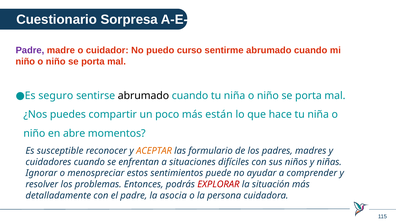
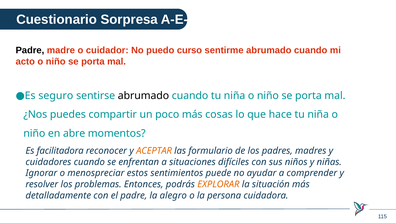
Padre colour: purple -> black (30, 50)
niño: niño -> acto (25, 62)
están: están -> cosas (219, 114)
susceptible: susceptible -> facilitadora (60, 151)
EXPLORAR colour: red -> orange (218, 184)
asocia: asocia -> alegro (173, 195)
